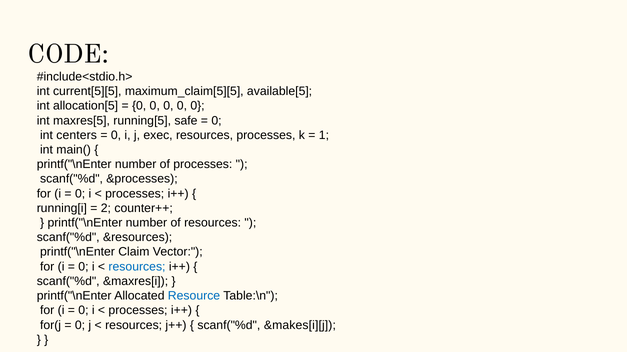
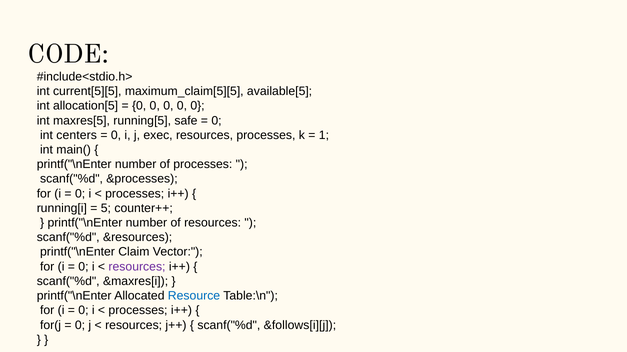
2: 2 -> 5 (106, 209)
resources colour: blue -> purple (137, 267)
&makes[i][j: &makes[i][j -> &follows[i][j (300, 326)
